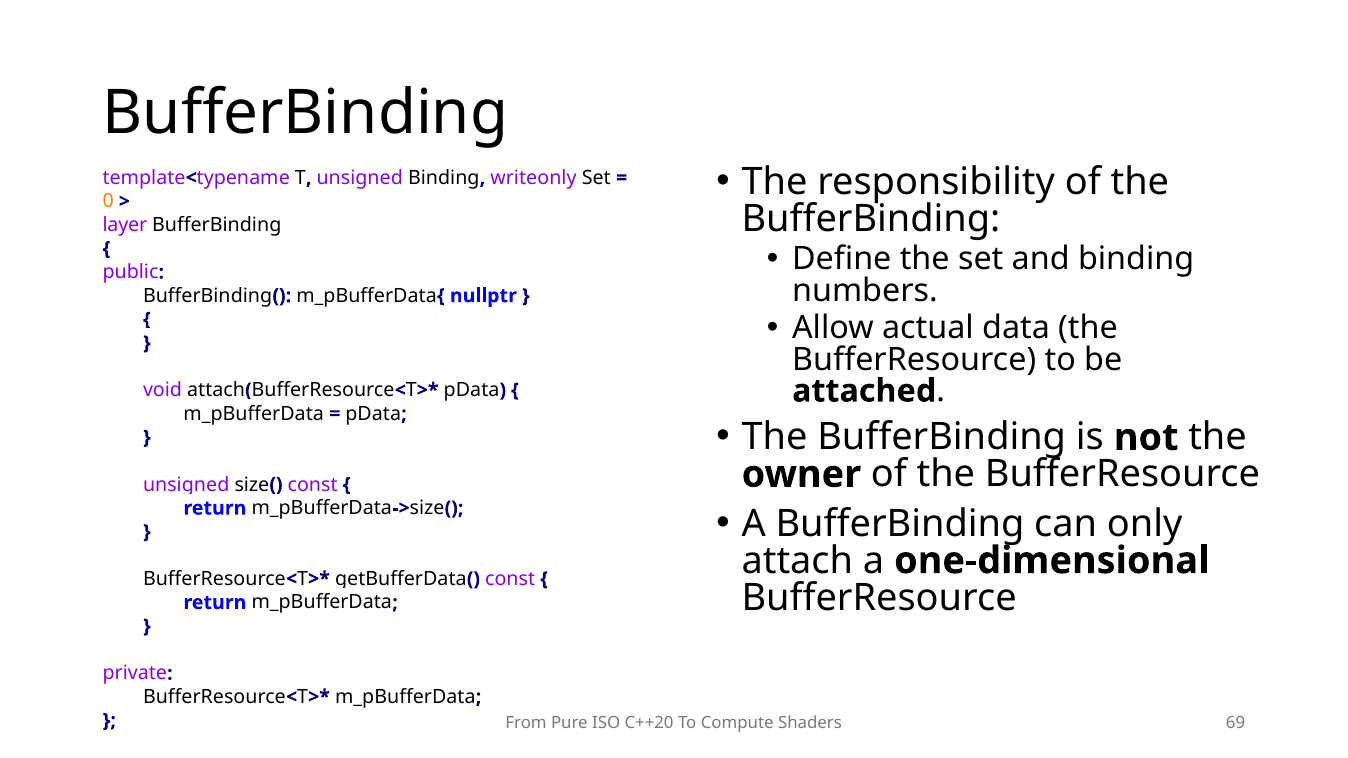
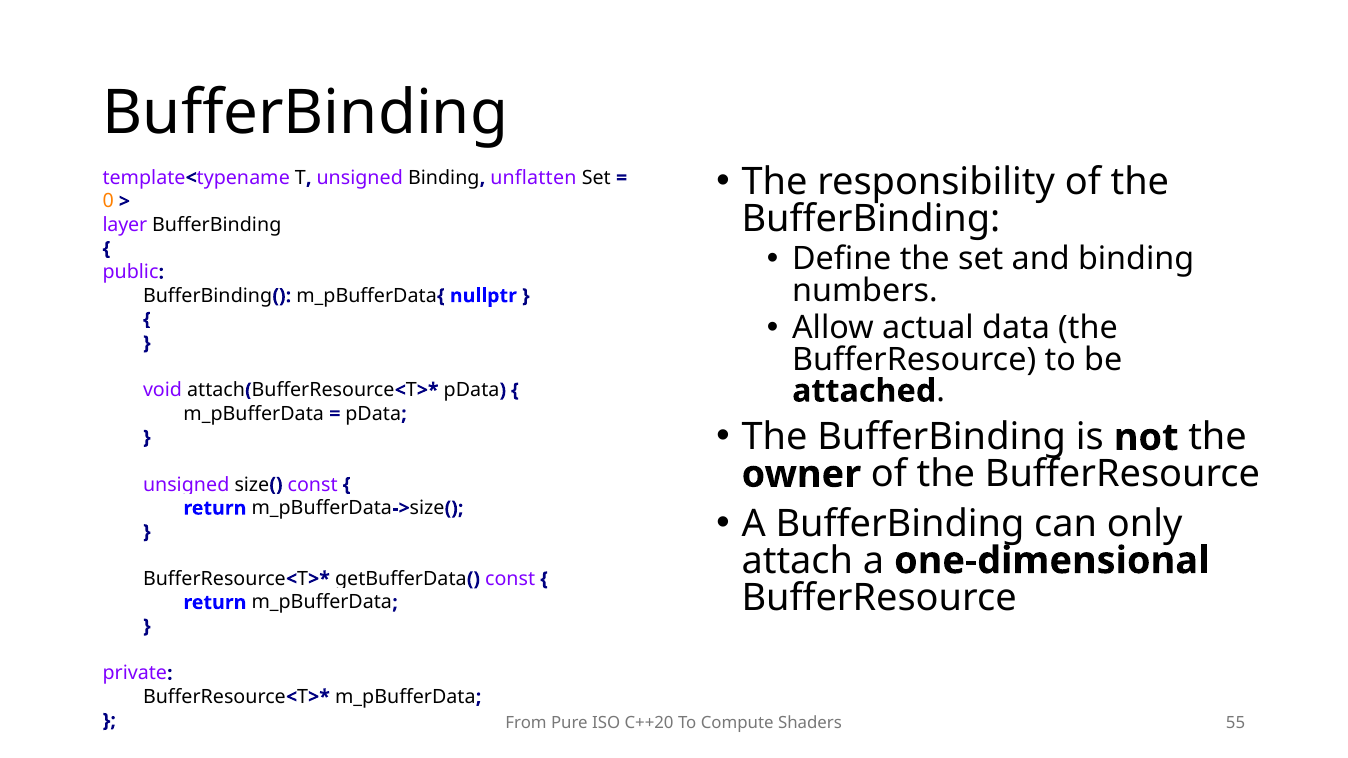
writeonly: writeonly -> unflatten (533, 178)
69: 69 -> 55 (1236, 723)
